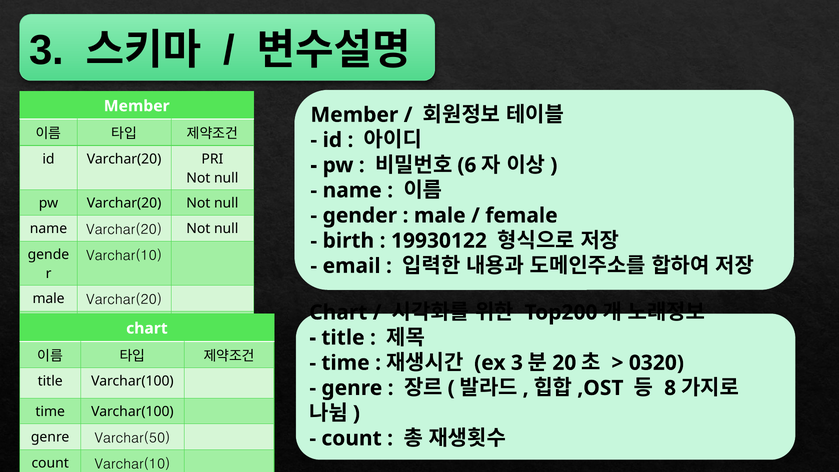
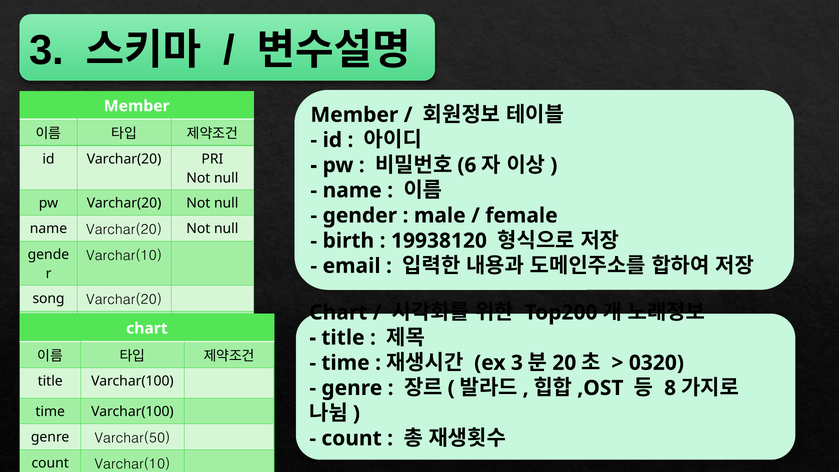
19930122: 19930122 -> 19938120 (439, 241)
male: male -> song (49, 299)
